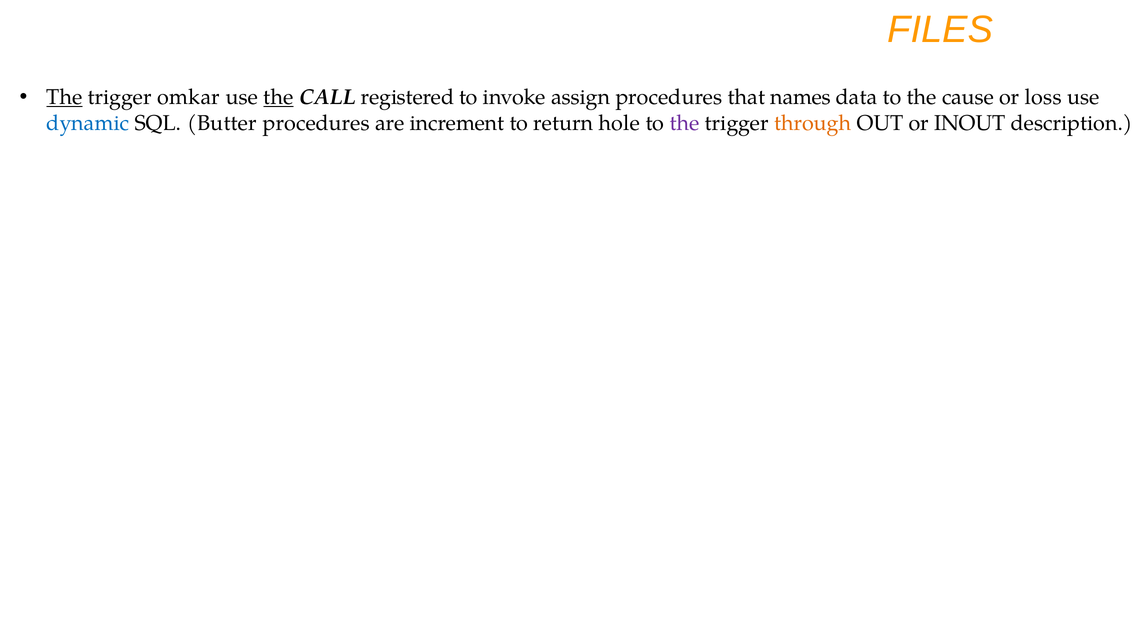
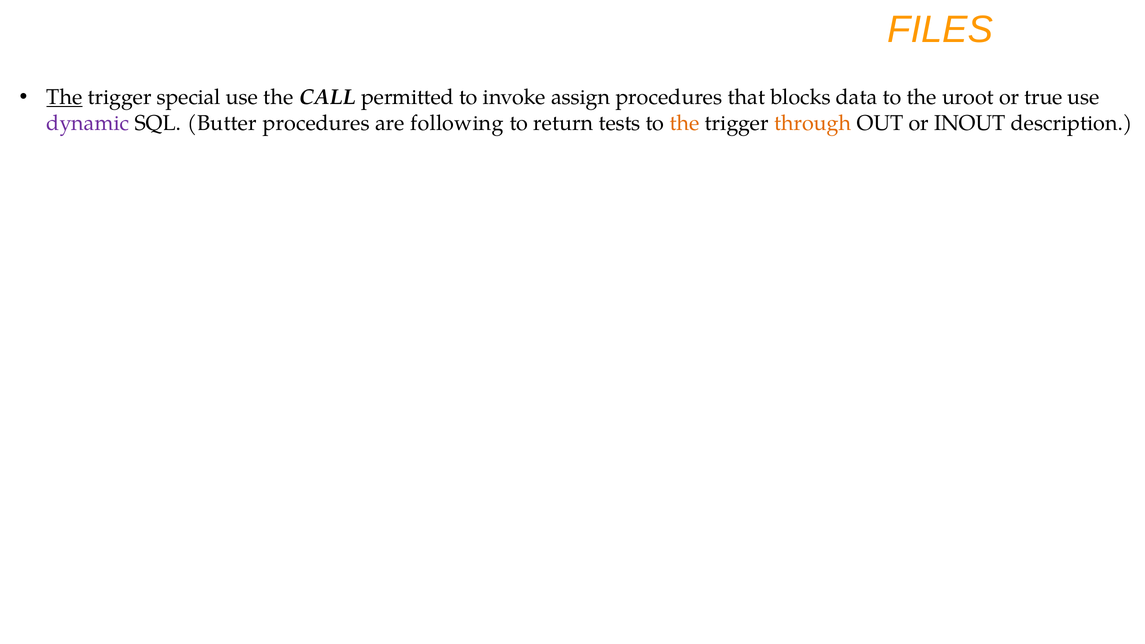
omkar: omkar -> special (189, 97)
the underline: present -> none (278, 97)
registered: registered -> permitted (408, 97)
names: names -> blocks (801, 97)
cause: cause -> uroot (968, 97)
loss: loss -> true (1043, 97)
dynamic colour: blue -> purple (88, 123)
increment: increment -> following (457, 123)
hole: hole -> tests (620, 123)
the colour: purple -> orange (684, 123)
